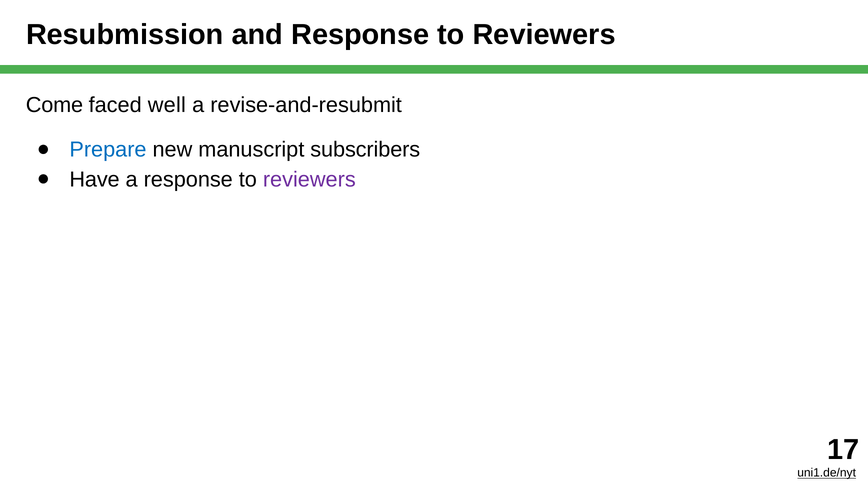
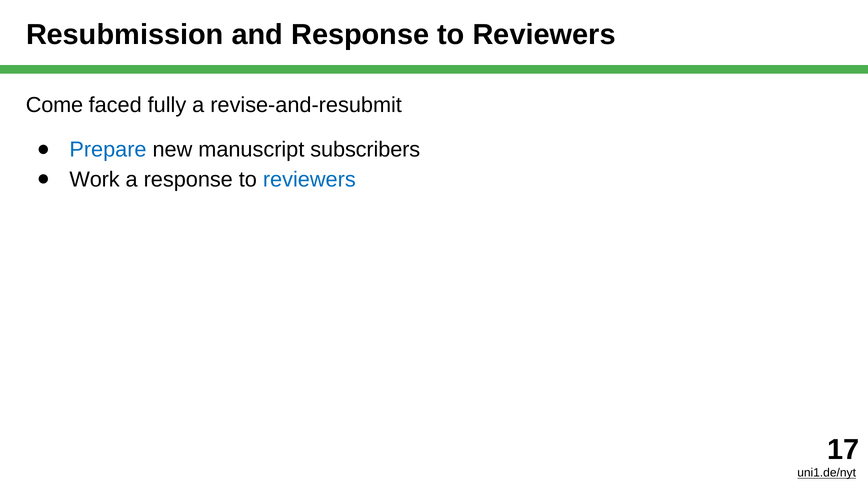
well: well -> fully (167, 105)
Have: Have -> Work (95, 180)
reviewers colour: purple -> blue (309, 180)
